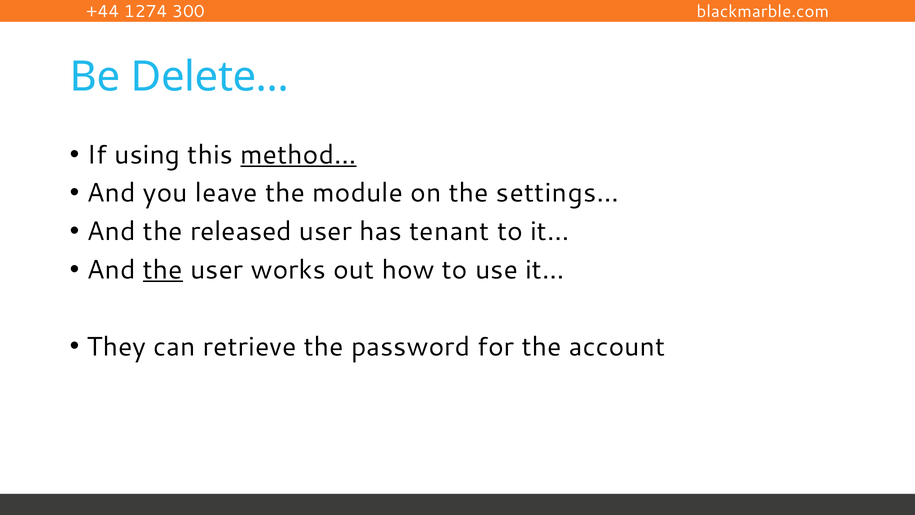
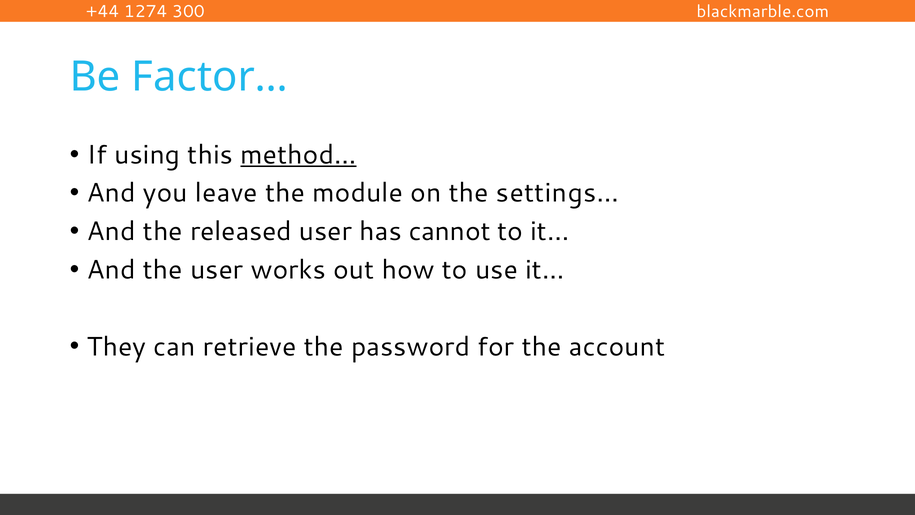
Delete…: Delete… -> Factor… (210, 77)
tenant: tenant -> cannot (450, 231)
the underline: present -> none (163, 270)
